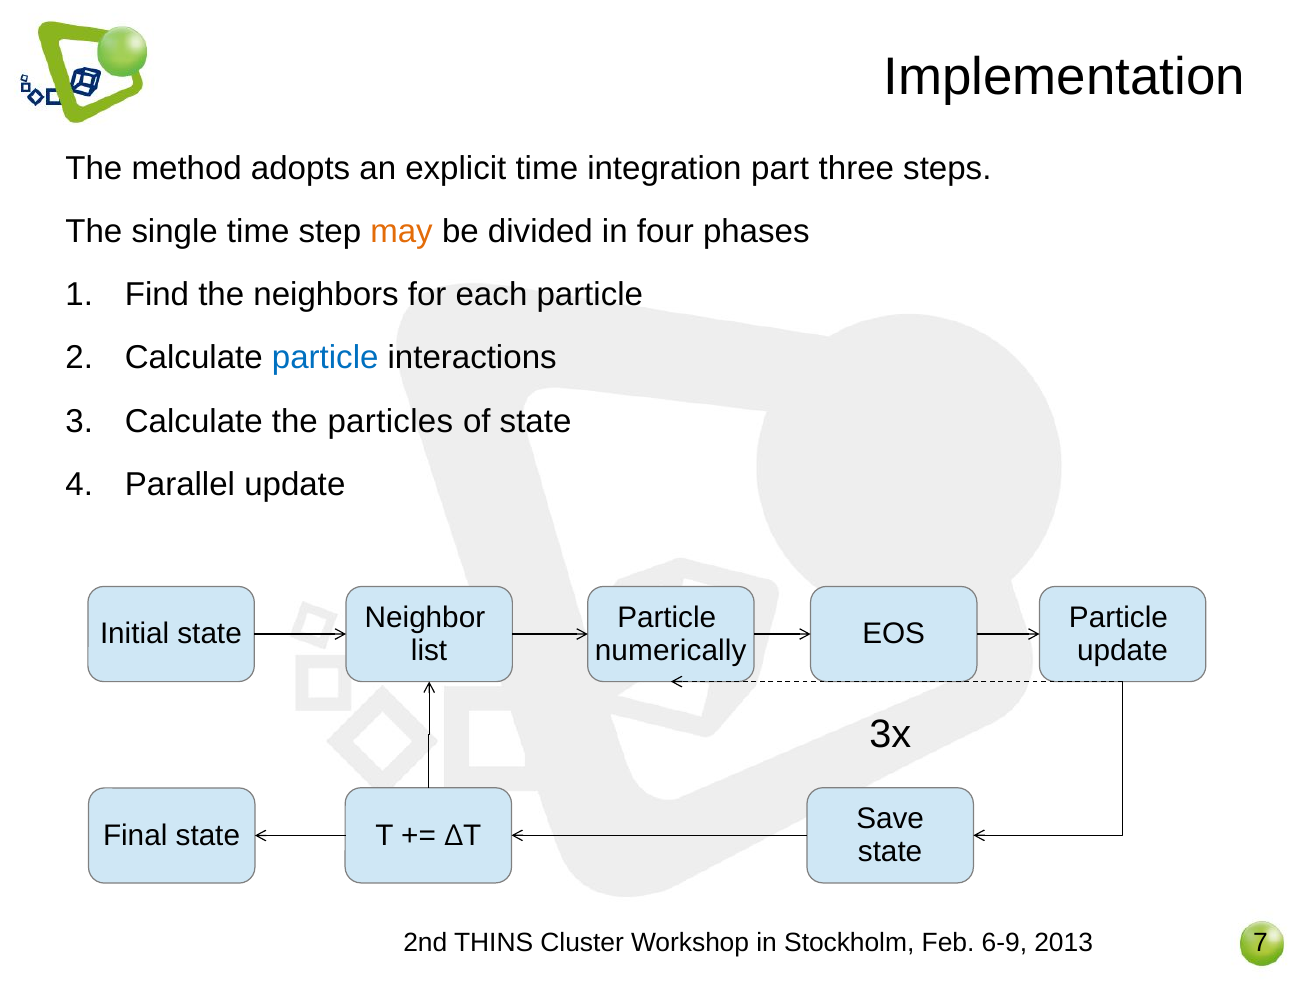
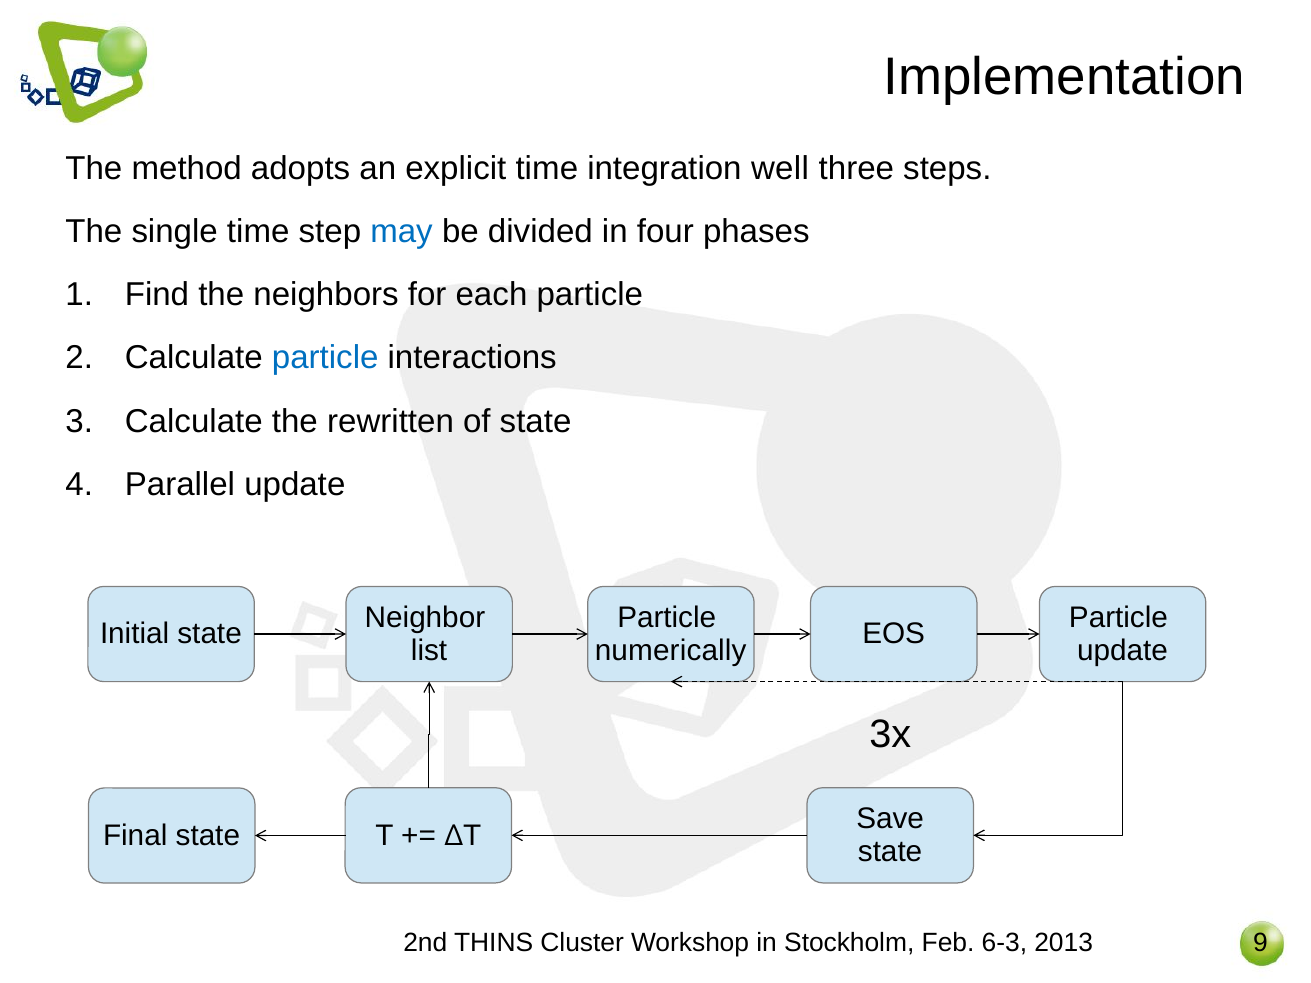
part: part -> well (780, 168)
may colour: orange -> blue (402, 232)
particles: particles -> rewritten (391, 421)
6-9: 6-9 -> 6-3 (1004, 942)
7: 7 -> 9 (1261, 942)
